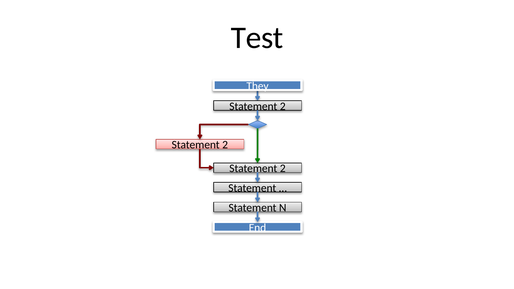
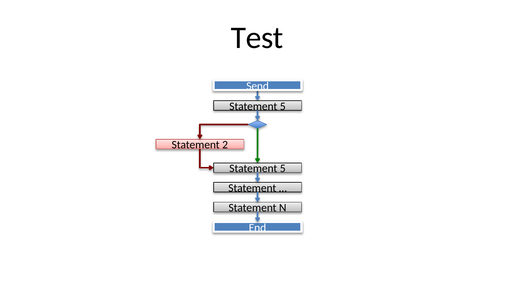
They: They -> Send (258, 86)
2: 2 -> 5 (283, 106)
2: 2 -> 5 (283, 169)
